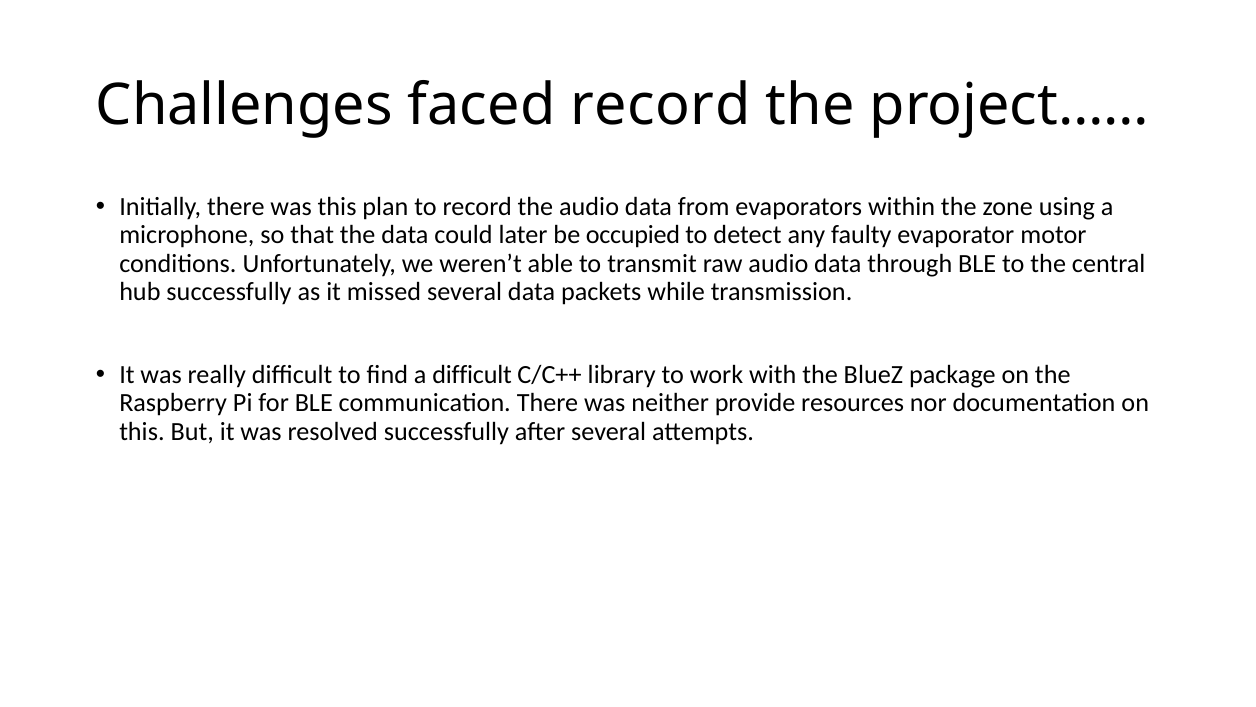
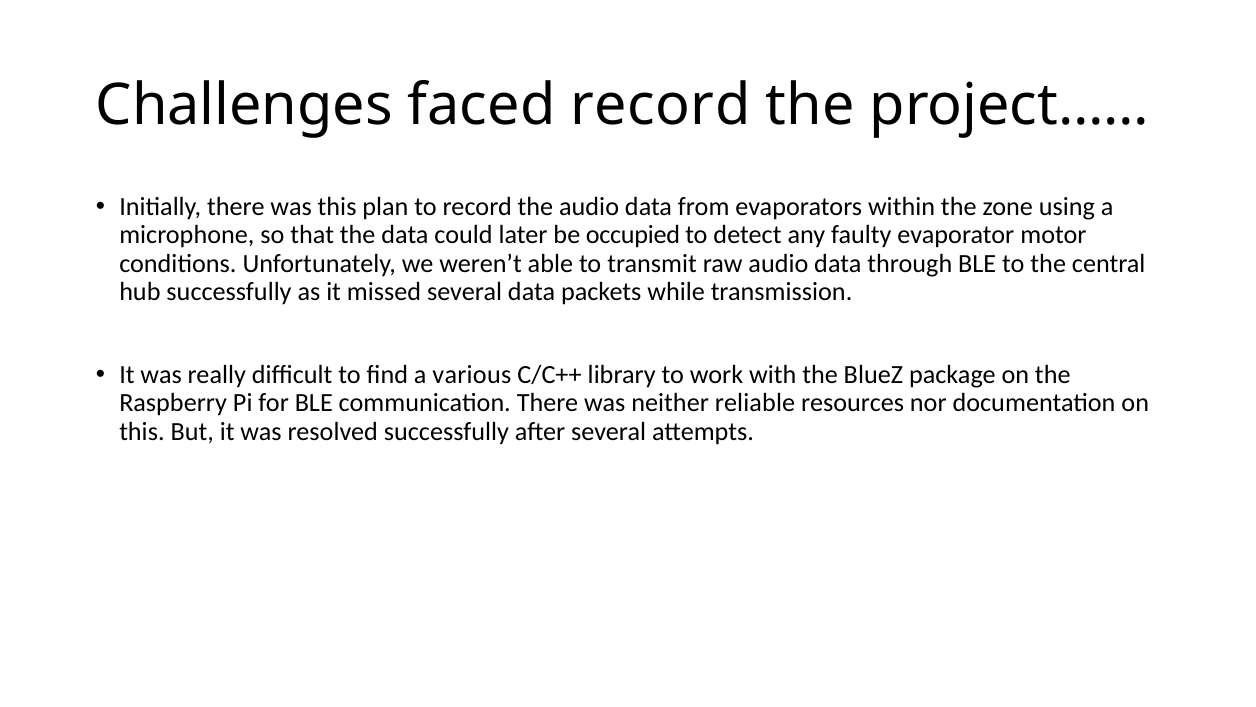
a difficult: difficult -> various (472, 374)
provide: provide -> reliable (755, 403)
